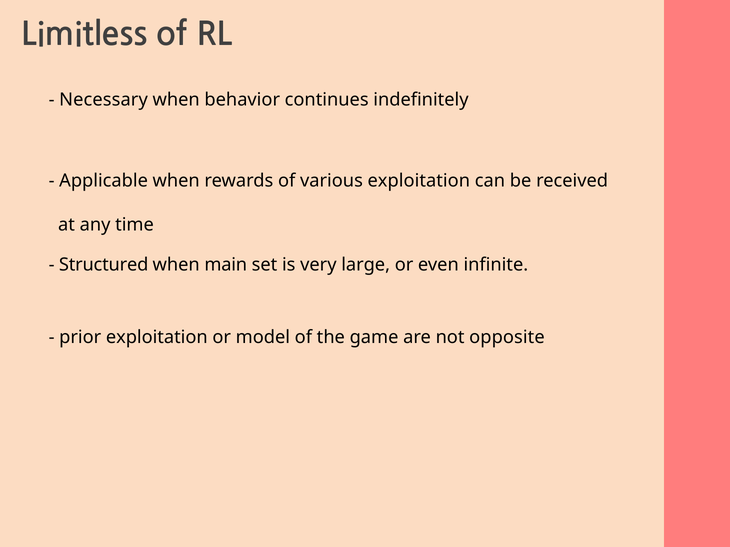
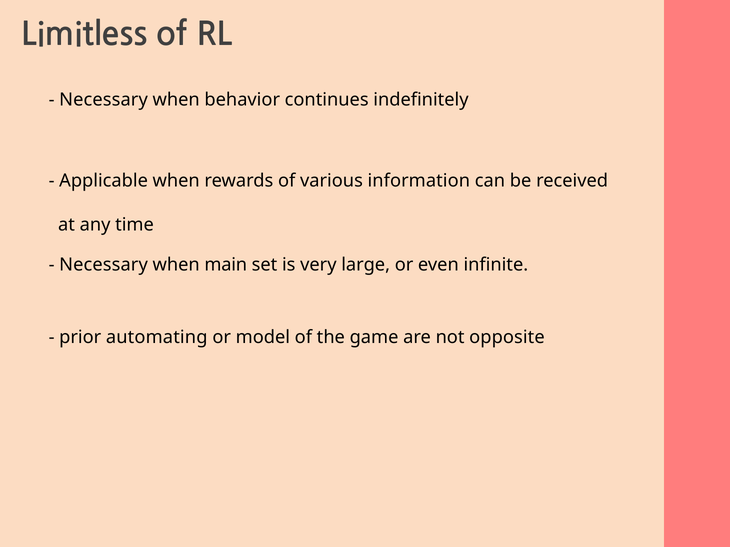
various exploitation: exploitation -> information (419, 181)
Structured: Structured -> Necessary (104, 265)
prior exploitation: exploitation -> automating (157, 337)
